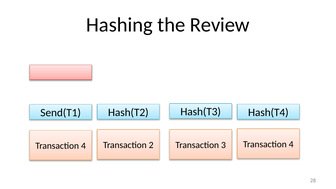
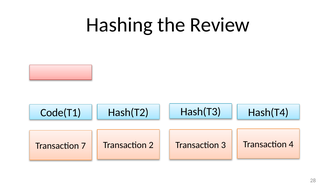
Send(T1: Send(T1 -> Code(T1 (61, 113)
4: 4 -> 7 (83, 146)
